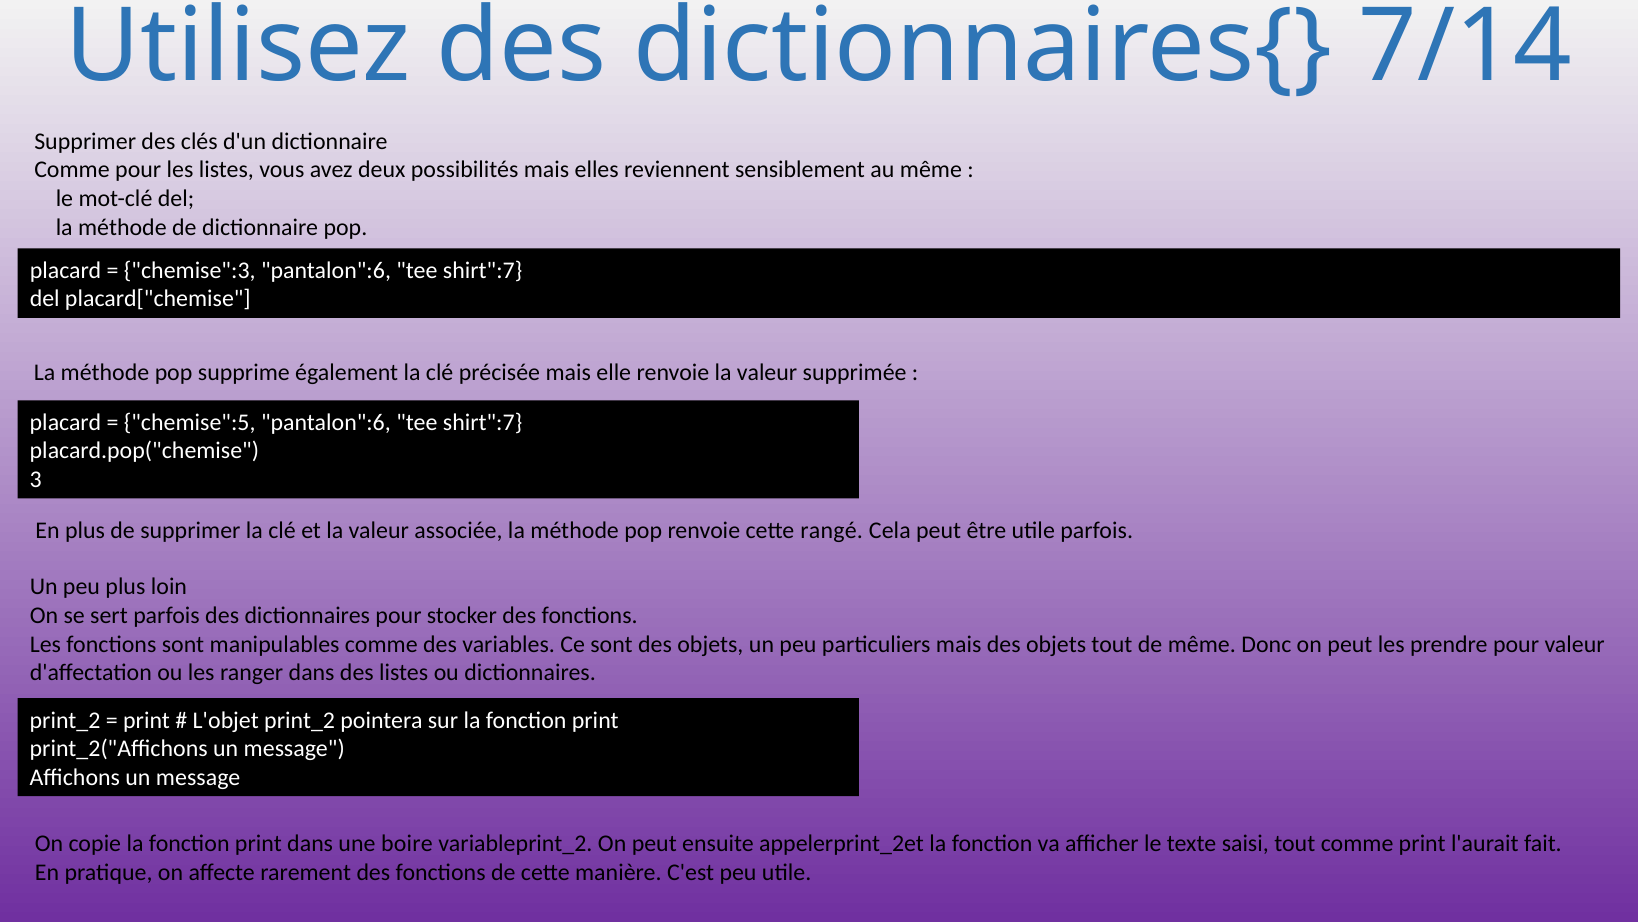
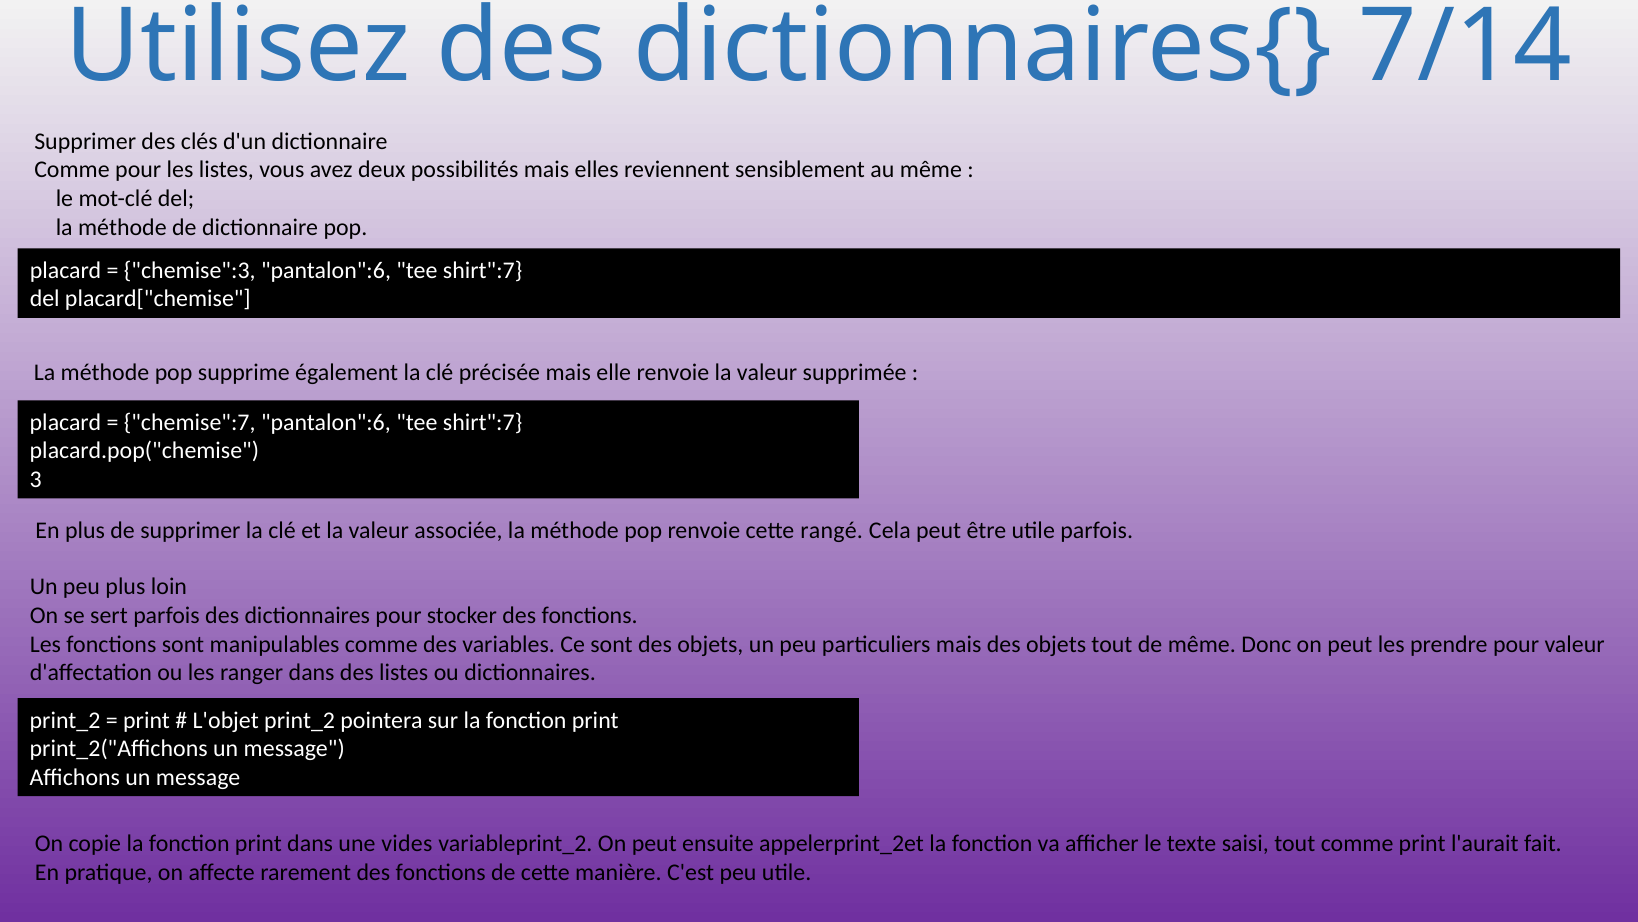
chemise":5: chemise":5 -> chemise":7 (190, 422)
boire: boire -> vides (407, 843)
